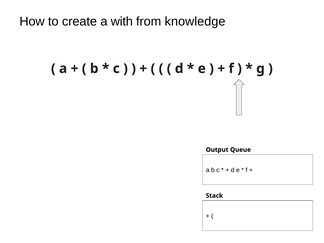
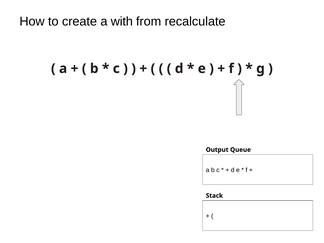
knowledge: knowledge -> recalculate (195, 21)
